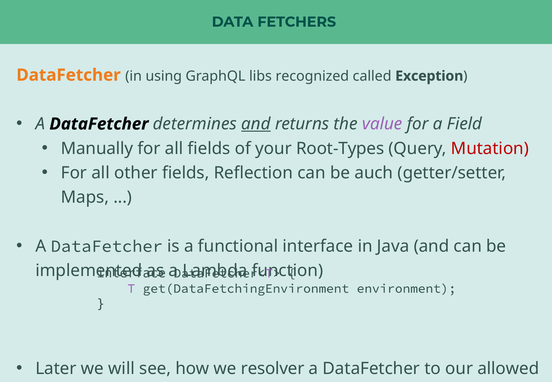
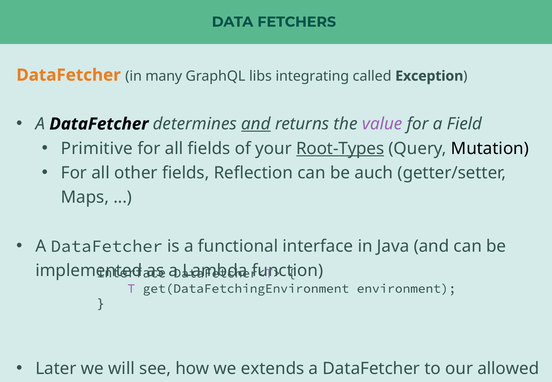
using: using -> many (164, 76)
recognized: recognized -> integrating (312, 76)
Manually: Manually -> Primitive (97, 148)
Root-Types underline: none -> present (340, 148)
Mutation colour: red -> black (490, 148)
resolver: resolver -> extends (273, 369)
